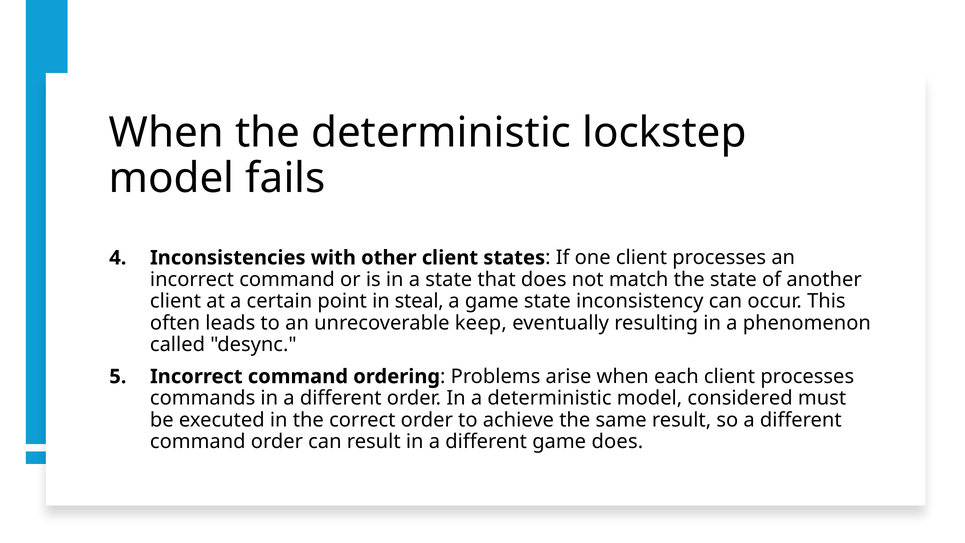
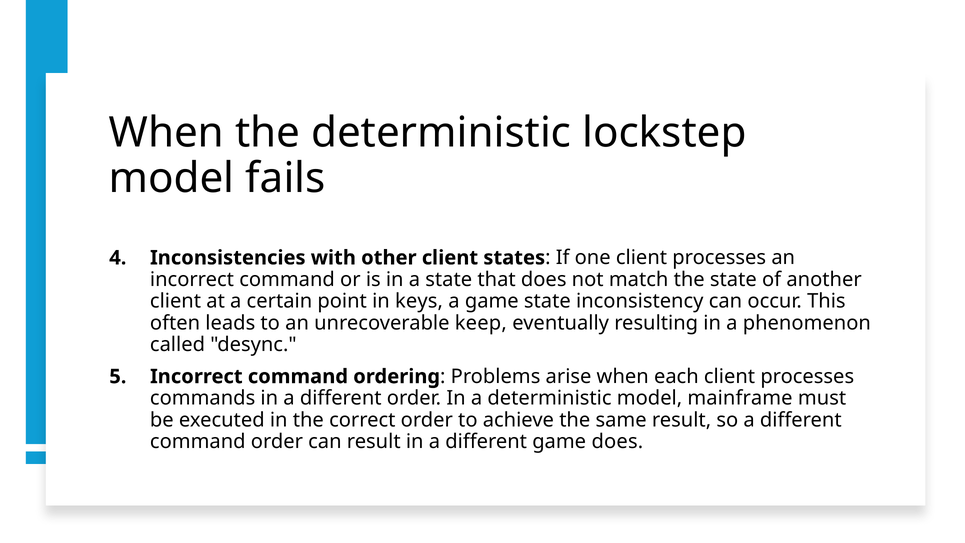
steal: steal -> keys (419, 301)
considered: considered -> mainframe (740, 398)
